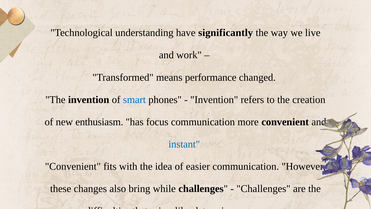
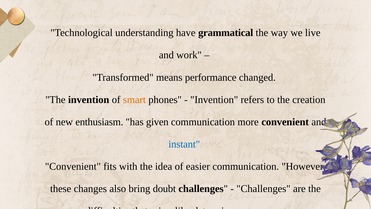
significantly: significantly -> grammatical (226, 33)
smart colour: blue -> orange (134, 99)
focus: focus -> given (157, 122)
while: while -> doubt (164, 188)
